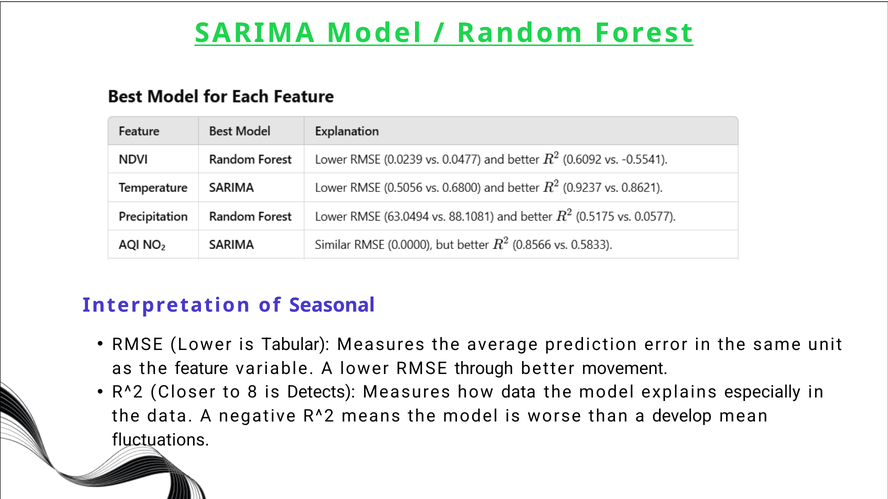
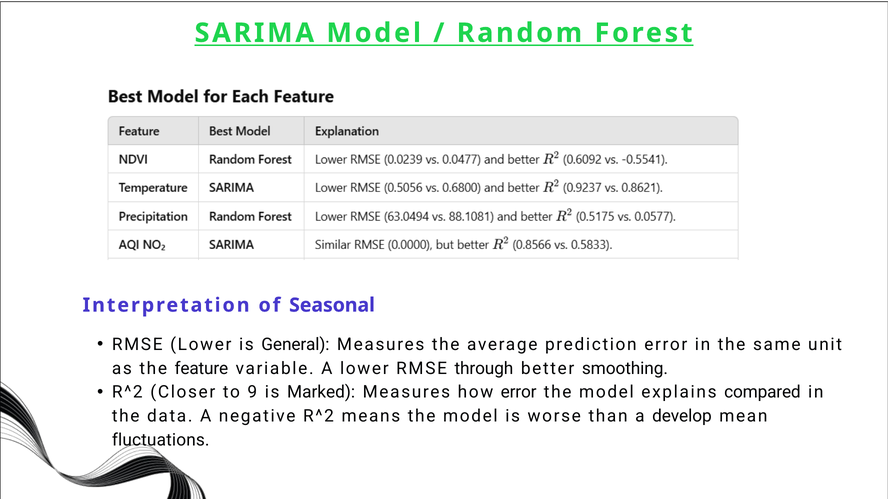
Tabular: Tabular -> General (295, 345)
movement: movement -> smoothing (625, 369)
8: 8 -> 9 (252, 393)
Detects: Detects -> Marked (321, 393)
how data: data -> error (519, 393)
especially: especially -> compared (762, 393)
